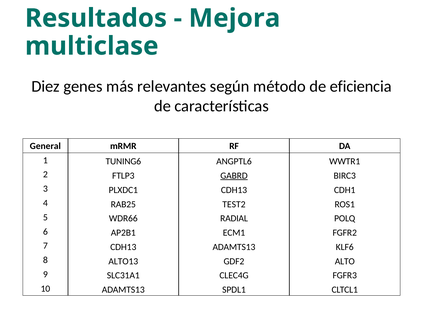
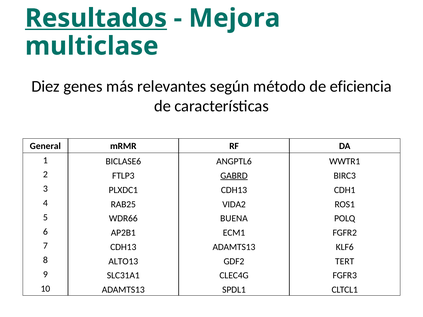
Resultados underline: none -> present (96, 18)
TUNING6: TUNING6 -> BICLASE6 (123, 162)
TEST2: TEST2 -> VIDA2 (234, 204)
RADIAL: RADIAL -> BUENA (234, 219)
ALTO: ALTO -> TERT (345, 262)
